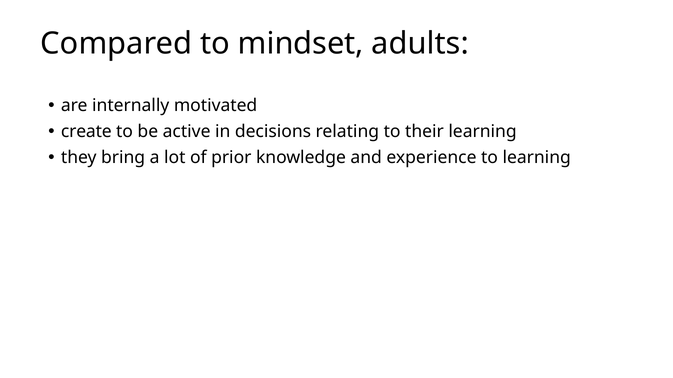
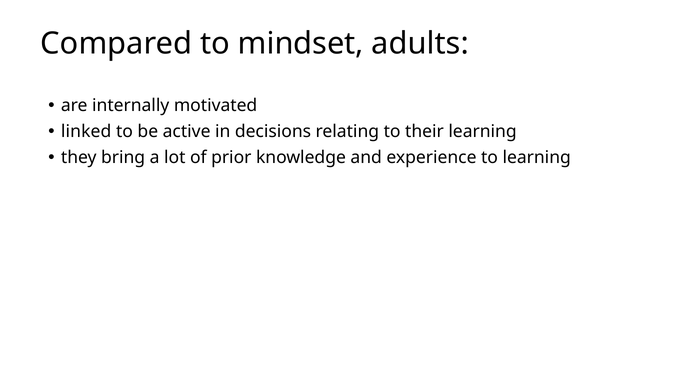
create: create -> linked (86, 132)
